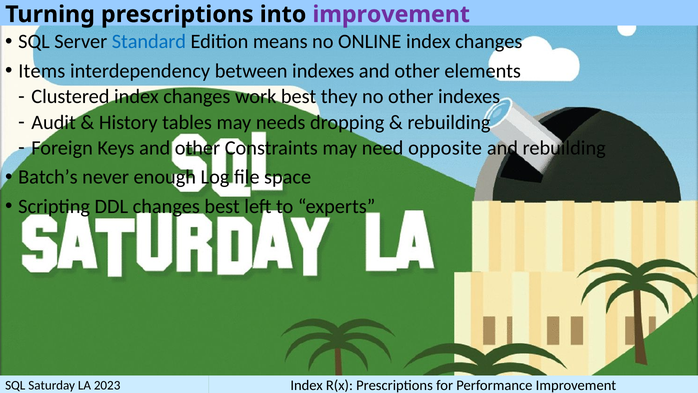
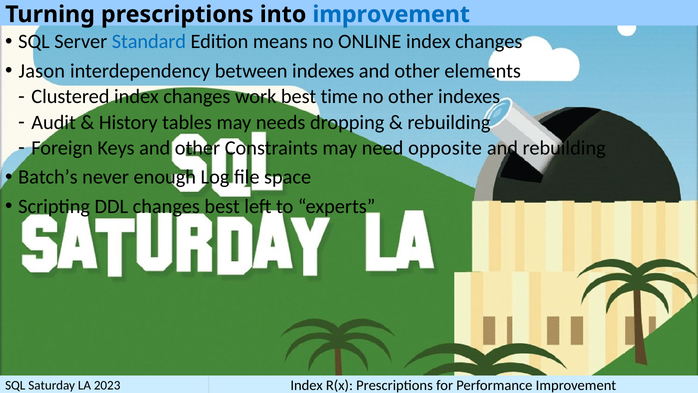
improvement colour: purple -> blue (391, 14)
Items: Items -> Jason (42, 71)
they: they -> time (339, 97)
